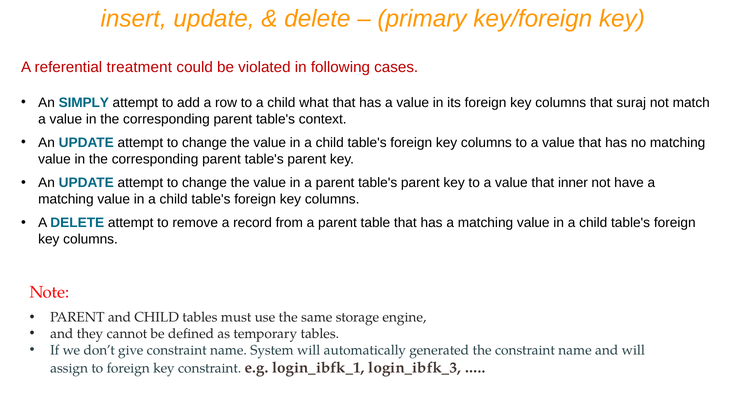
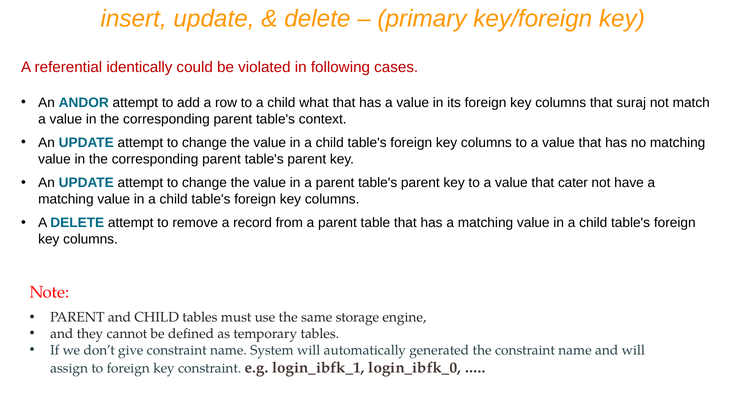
treatment: treatment -> identically (139, 67)
SIMPLY: SIMPLY -> ANDOR (84, 103)
inner: inner -> cater (573, 183)
login_ibfk_3: login_ibfk_3 -> login_ibfk_0 (415, 368)
